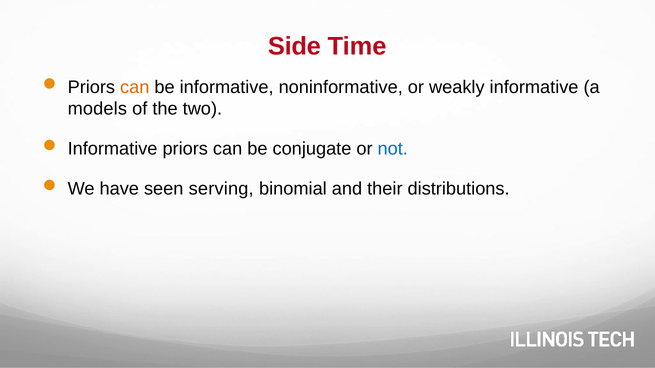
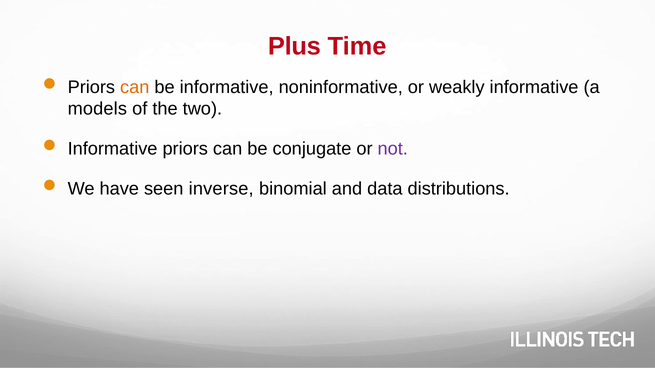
Side: Side -> Plus (294, 46)
not colour: blue -> purple (393, 149)
serving: serving -> inverse (221, 189)
their: their -> data (385, 189)
